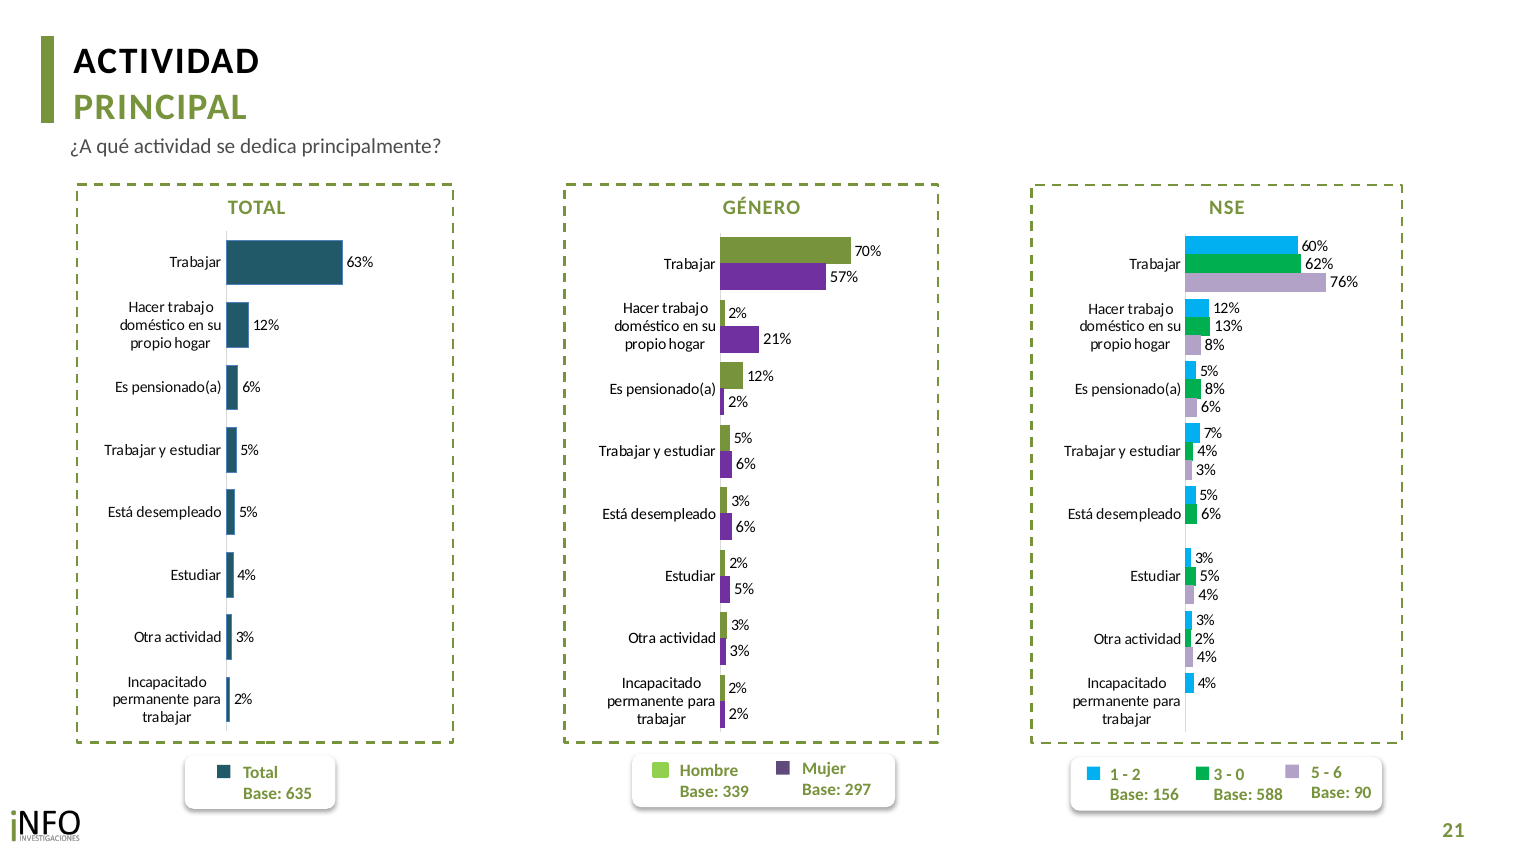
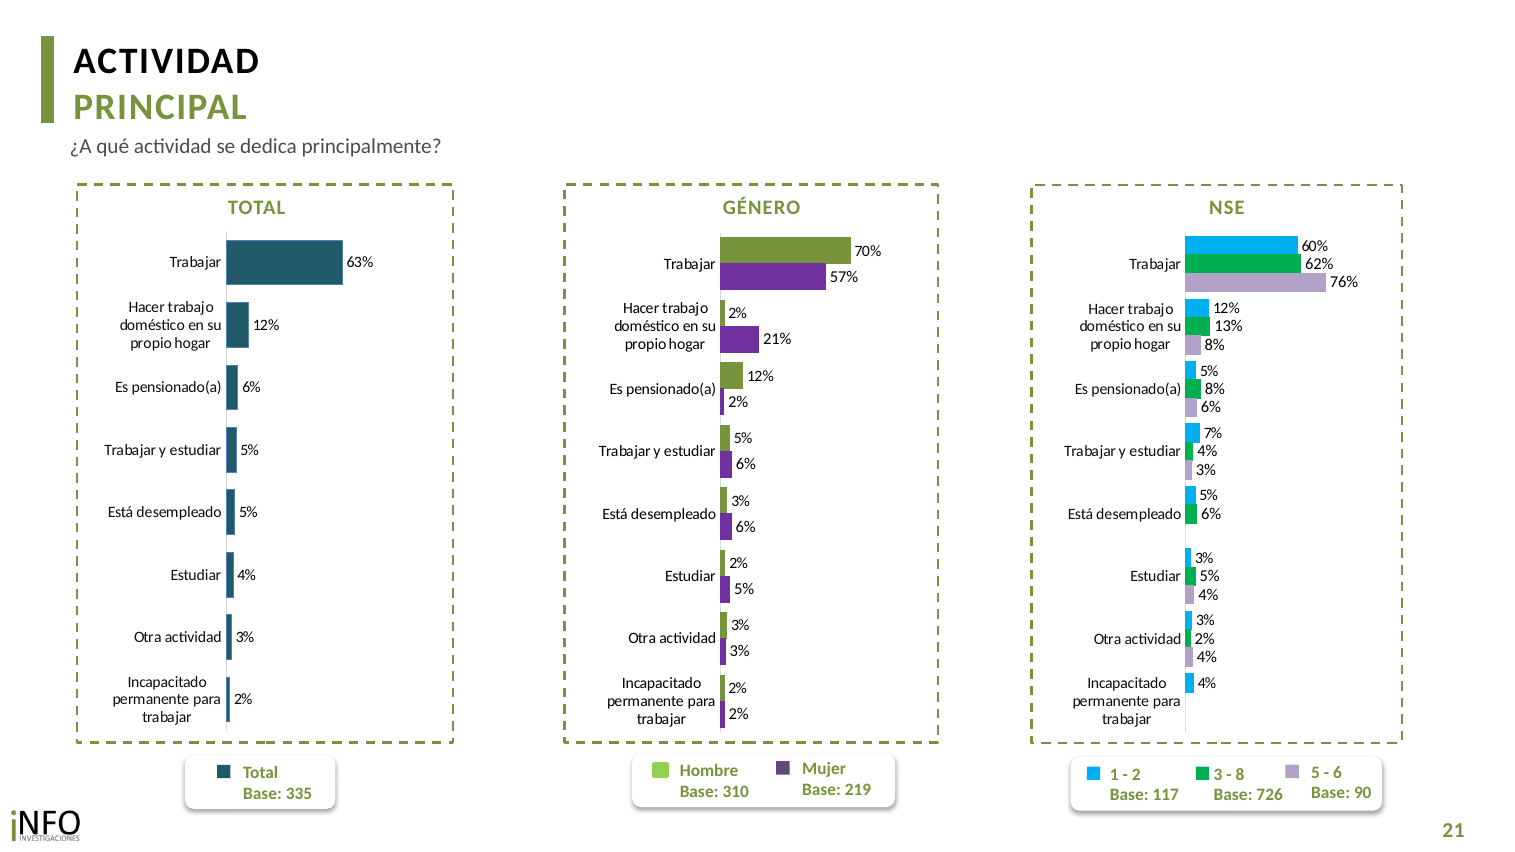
0: 0 -> 8 (1240, 774)
297: 297 -> 219 (858, 790)
339: 339 -> 310 (736, 792)
635: 635 -> 335 (299, 793)
156: 156 -> 117 (1166, 795)
588: 588 -> 726 (1270, 795)
